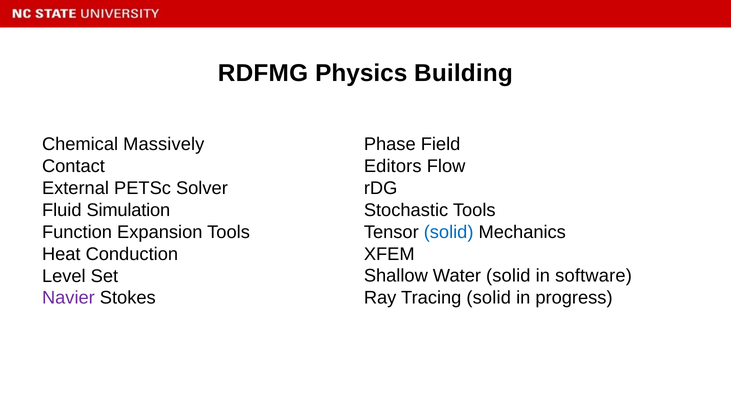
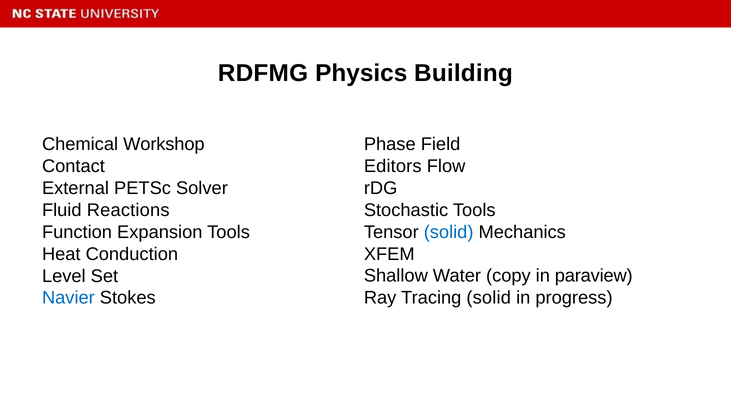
Massively: Massively -> Workshop (164, 145)
Simulation: Simulation -> Reactions (128, 210)
Water solid: solid -> copy (508, 276)
software: software -> paraview (594, 276)
Navier colour: purple -> blue (68, 298)
